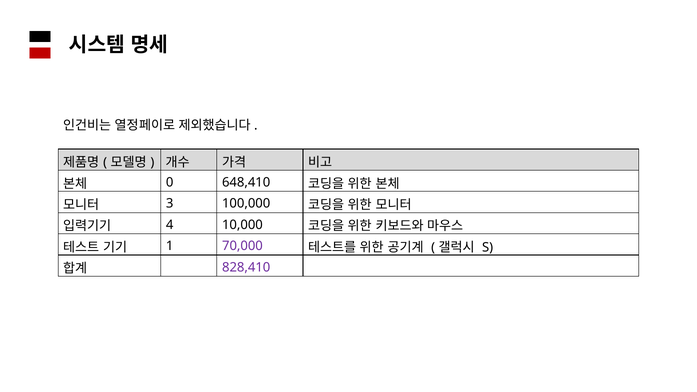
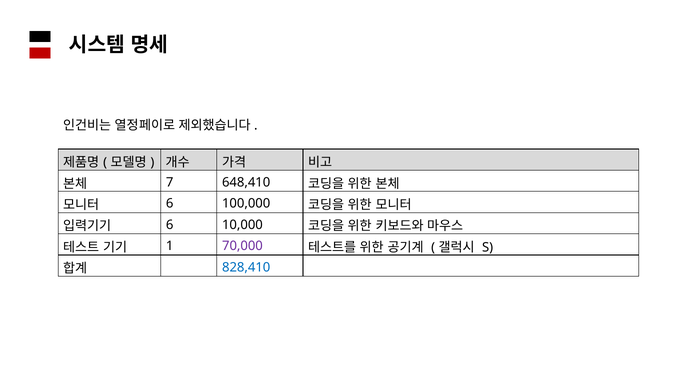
0: 0 -> 7 (170, 182)
3: 3 -> 6 (170, 204)
4: 4 -> 6 (170, 225)
828,410 colour: purple -> blue (246, 267)
